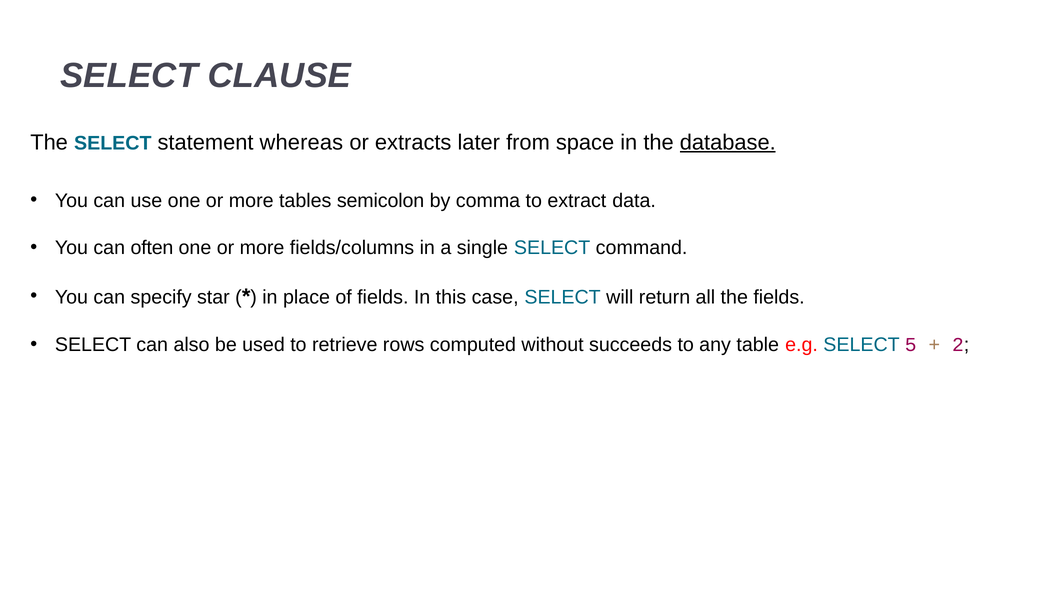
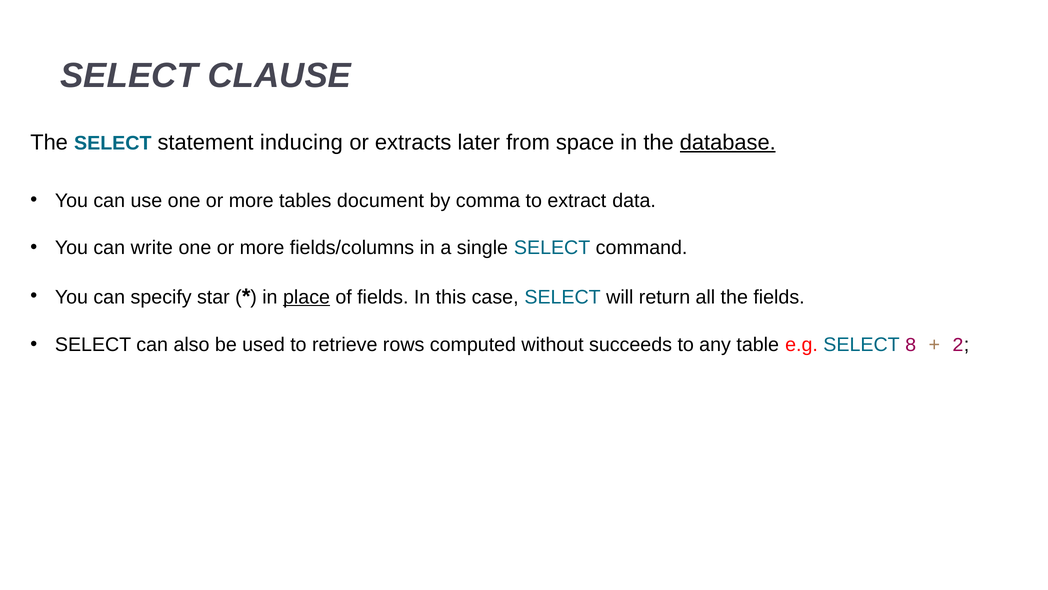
whereas: whereas -> inducing (301, 142)
semicolon: semicolon -> document (380, 200)
often: often -> write (152, 248)
place underline: none -> present (307, 297)
5: 5 -> 8 (911, 344)
